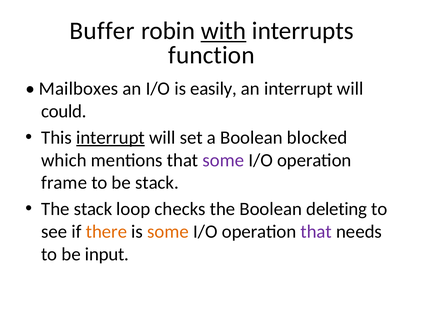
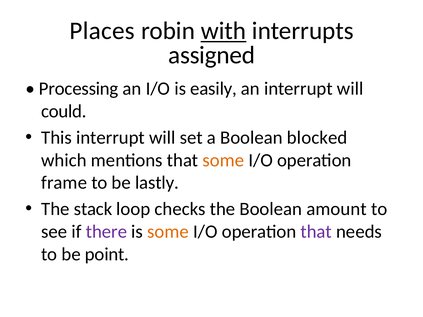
Buffer: Buffer -> Places (102, 31)
function: function -> assigned (212, 55)
Mailboxes: Mailboxes -> Processing (79, 89)
interrupt underline: present -> none (111, 138)
some colour: purple -> orange (223, 160)
be stack: stack -> lastly (157, 183)
deleting: deleting -> amount (337, 209)
there colour: orange -> purple (106, 232)
input: input -> point (107, 254)
